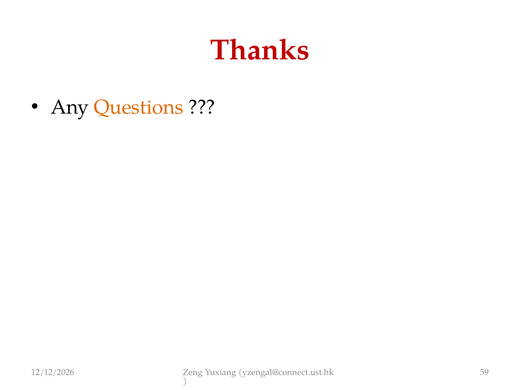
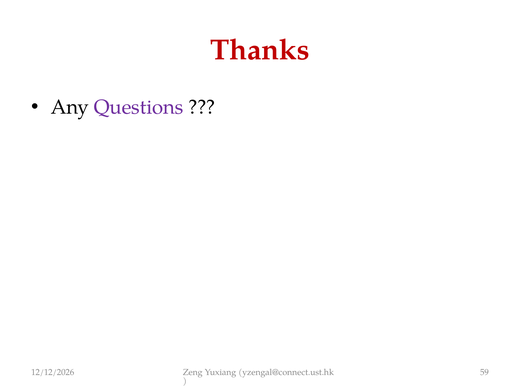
Questions colour: orange -> purple (139, 107)
